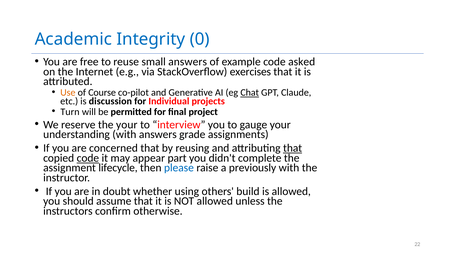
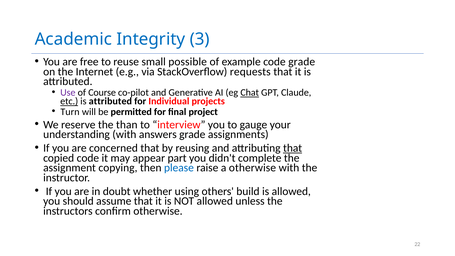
0: 0 -> 3 (200, 39)
small answers: answers -> possible (188, 62)
code asked: asked -> grade (302, 62)
exercises: exercises -> requests (250, 72)
Use colour: orange -> purple (68, 93)
etc underline: none -> present (69, 101)
discussion: discussion -> attributed (110, 101)
the your: your -> than (127, 125)
code underline: present -> none (88, 158)
lifecycle: lifecycle -> copying (118, 168)
a previously: previously -> otherwise (252, 168)
